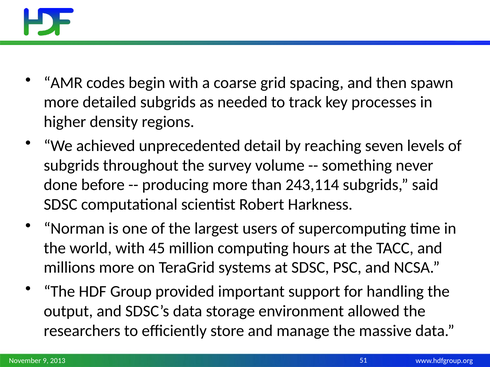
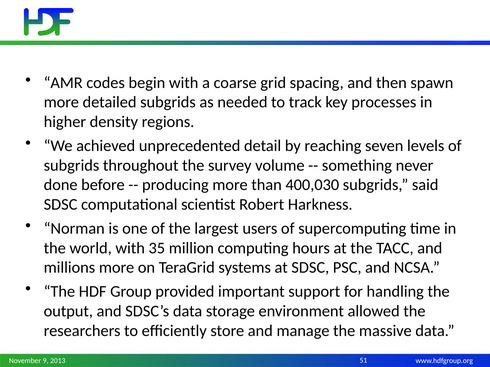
243,114: 243,114 -> 400,030 (312, 185)
45: 45 -> 35 (157, 248)
